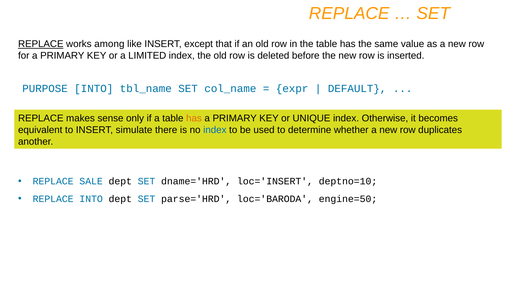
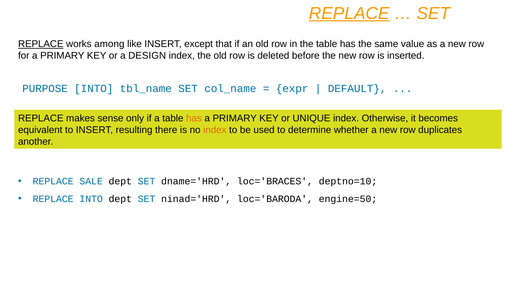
REPLACE underline: none -> present (349, 14)
LIMITED: LIMITED -> DESIGN (147, 56)
simulate: simulate -> resulting (134, 130)
index colour: blue -> orange (215, 130)
loc='INSERT: loc='INSERT -> loc='BRACES (275, 181)
parse='HRD: parse='HRD -> ninad='HRD (196, 199)
